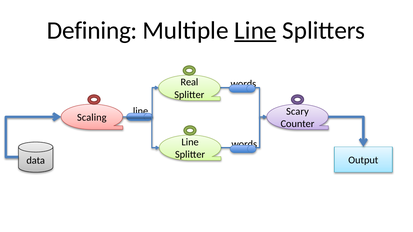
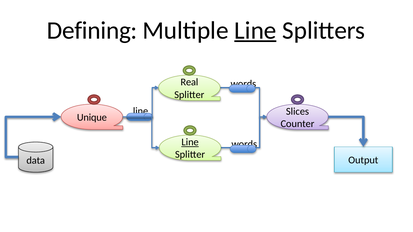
Scary: Scary -> Slices (297, 112)
Scaling: Scaling -> Unique (92, 118)
Line underline: none -> present (190, 142)
